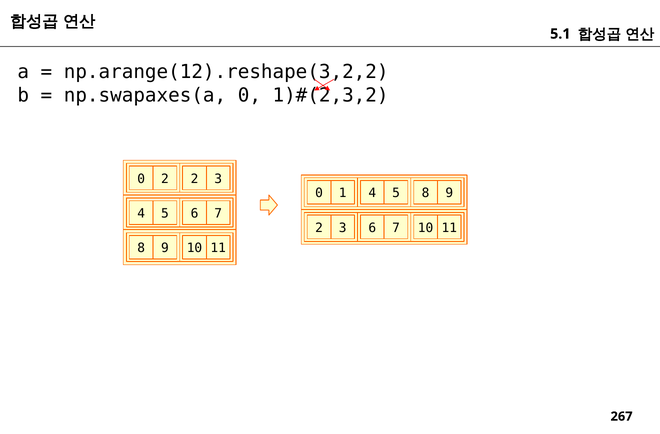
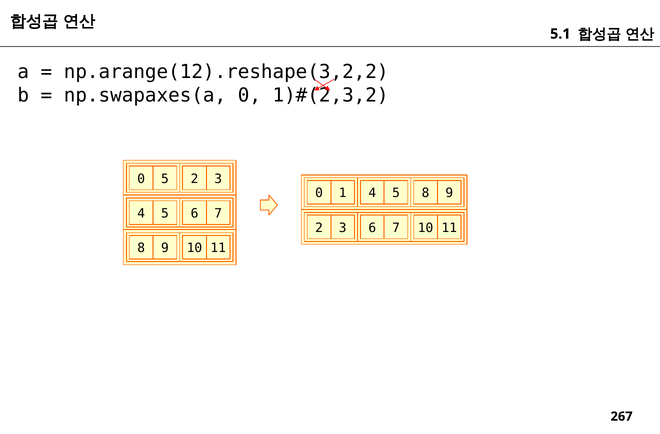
0 2: 2 -> 5 (165, 179)
